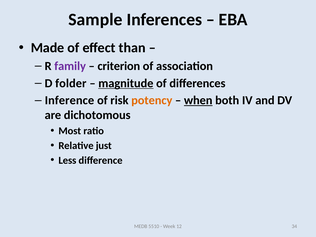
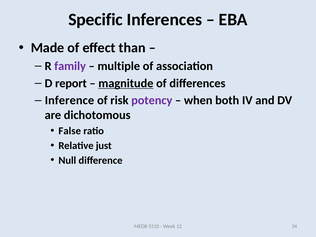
Sample: Sample -> Specific (96, 20)
criterion: criterion -> multiple (119, 66)
folder: folder -> report (71, 83)
potency colour: orange -> purple (152, 100)
when underline: present -> none (198, 100)
Most: Most -> False (70, 131)
Less: Less -> Null (67, 160)
